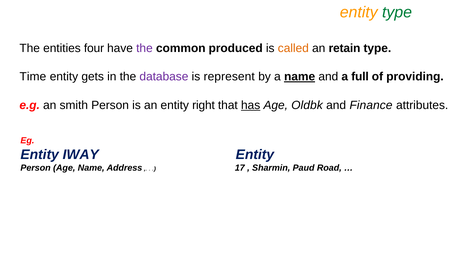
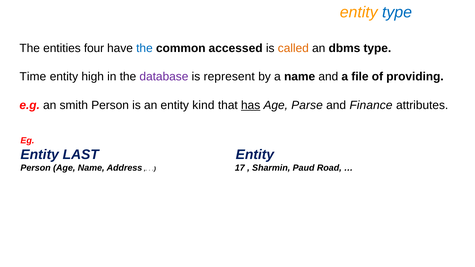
type colour: green -> blue (397, 12)
the colour: purple -> blue (144, 48)
produced: produced -> accessed (236, 48)
retain: retain -> dbms (344, 48)
gets: gets -> high (93, 77)
name underline: present -> none (300, 77)
full: full -> file (360, 77)
right: right -> kind (203, 105)
Oldbk: Oldbk -> Parse (307, 105)
IWAY: IWAY -> LAST (81, 155)
